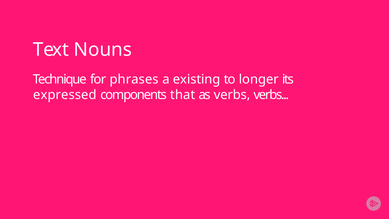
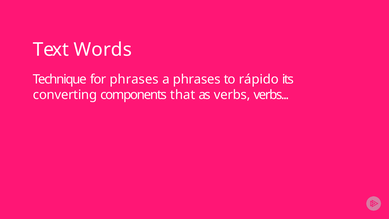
Nouns: Nouns -> Words (103, 50)
a existing: existing -> phrases (197, 79)
longer: longer -> rápido (259, 79)
expressed: expressed -> converting (65, 95)
